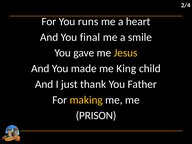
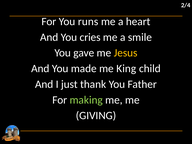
final: final -> cries (90, 37)
making colour: yellow -> light green (86, 100)
PRISON: PRISON -> GIVING (96, 116)
